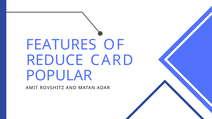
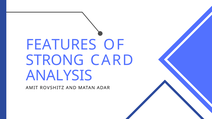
REDUCE: REDUCE -> STRONG (55, 60)
POPULAR: POPULAR -> ANALYSIS (59, 76)
